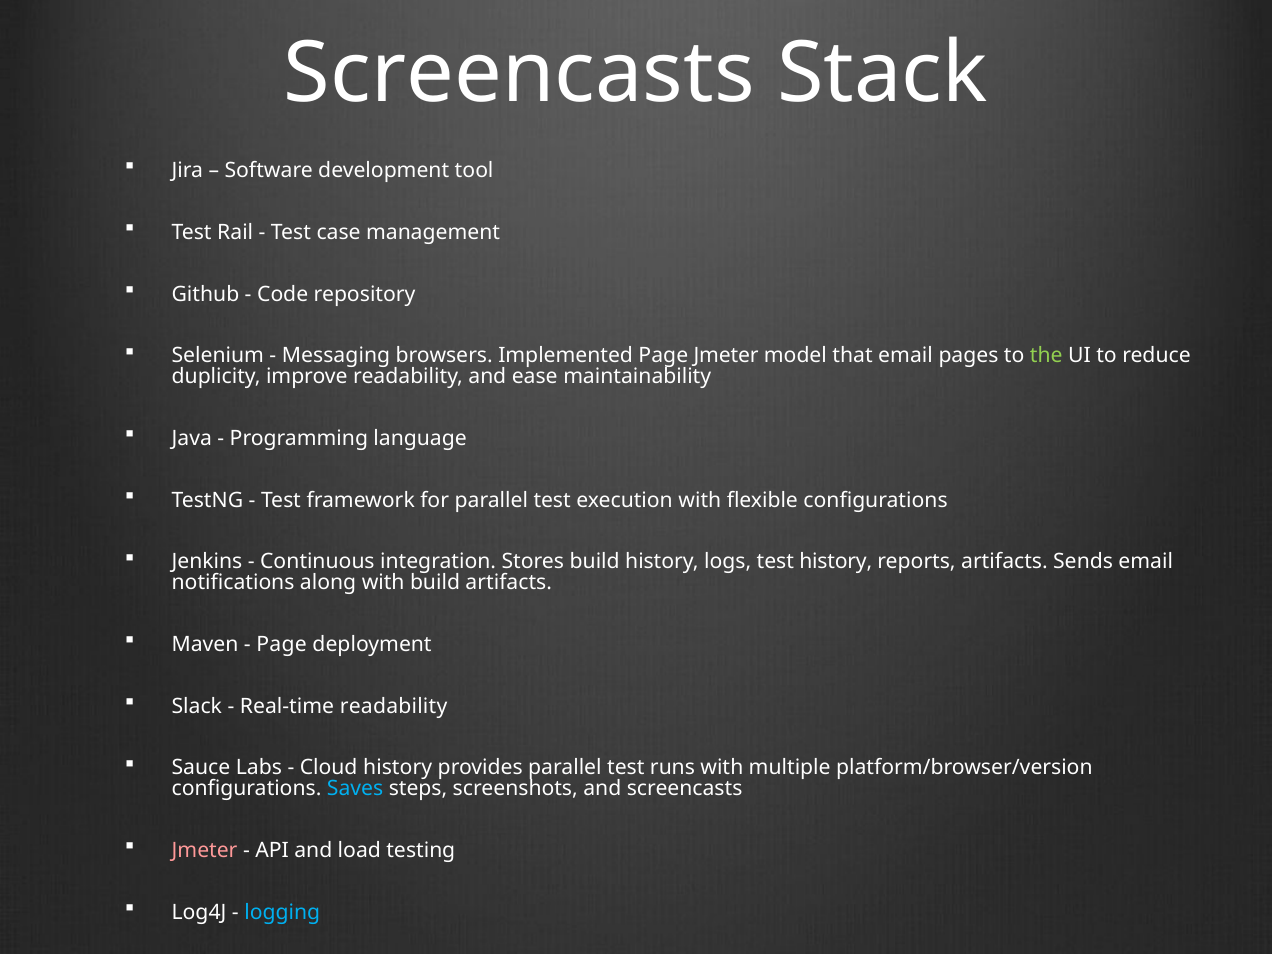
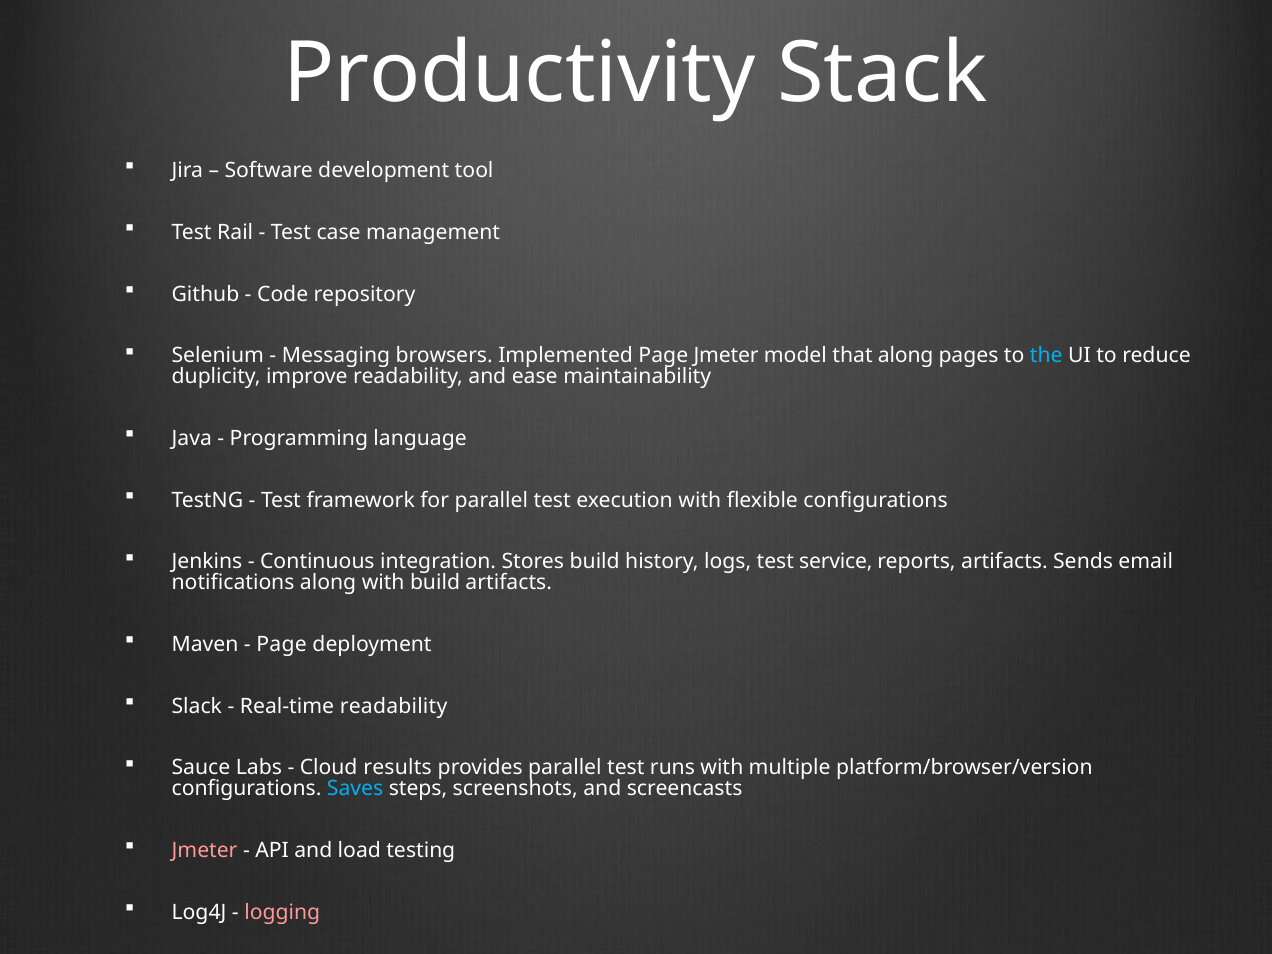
Screencasts: Screencasts -> Productivity (520, 74)
that email: email -> along (906, 356)
the colour: light green -> light blue (1046, 356)
test history: history -> service (836, 562)
Cloud history: history -> results (398, 768)
logging colour: light blue -> pink (282, 912)
